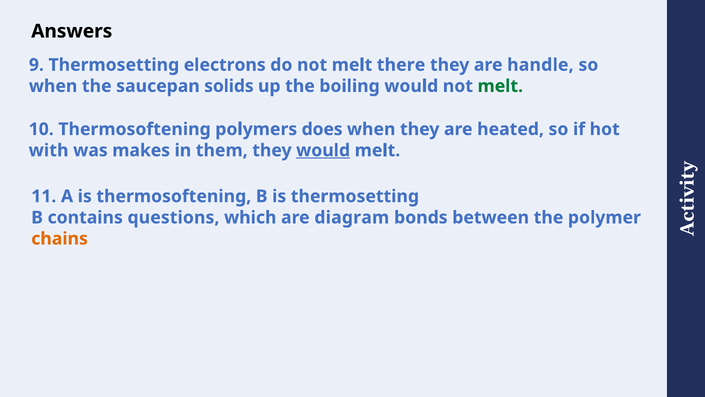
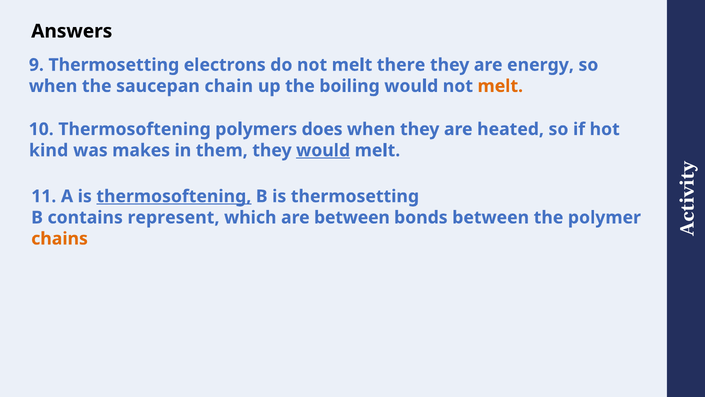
handle: handle -> energy (540, 65)
solids: solids -> chain (229, 86)
melt colour: green -> orange (500, 86)
with: with -> kind (49, 150)
thermosoftening underline: none -> present (174, 196)
questions: questions -> represent (173, 217)
are diagram: diagram -> between (352, 217)
